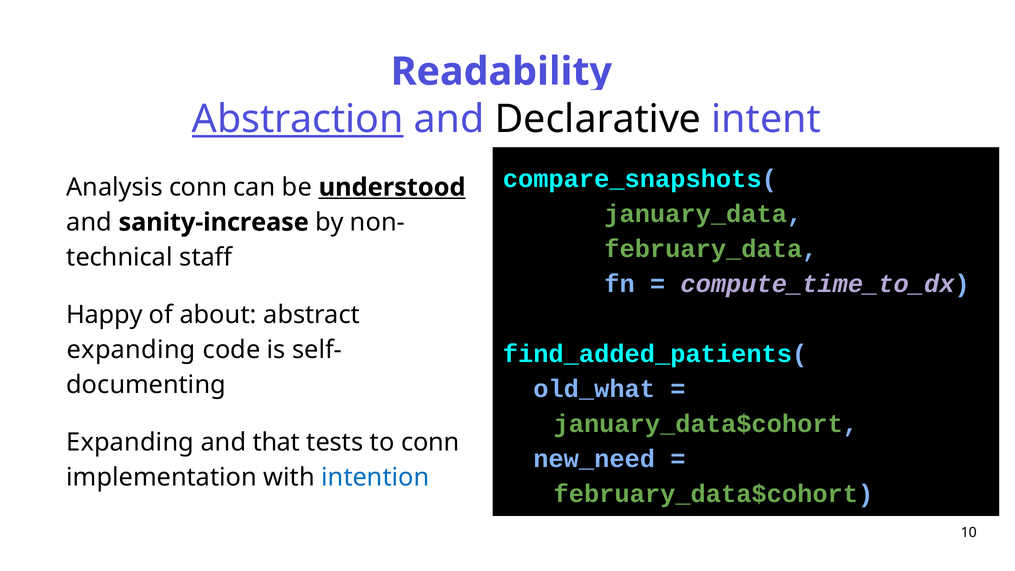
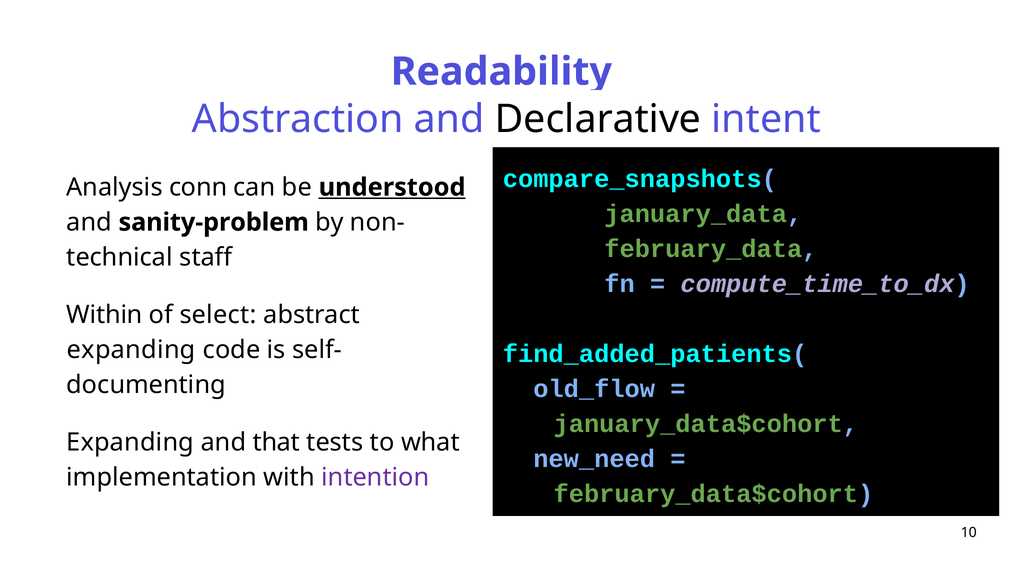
Abstraction underline: present -> none (298, 119)
sanity-increase: sanity-increase -> sanity-problem (214, 222)
Happy: Happy -> Within (104, 315)
about: about -> select (218, 315)
old_what: old_what -> old_flow (594, 389)
to conn: conn -> what (430, 442)
intention colour: blue -> purple (375, 477)
